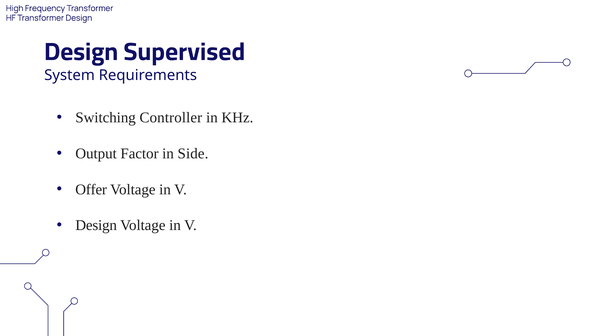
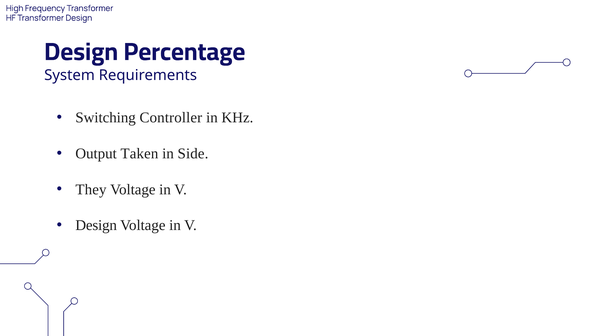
Supervised: Supervised -> Percentage (184, 52)
Factor: Factor -> Taken (139, 153)
Offer: Offer -> They (91, 189)
